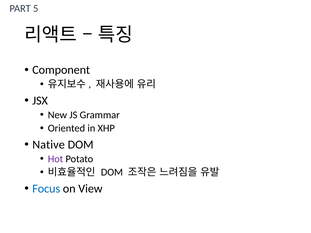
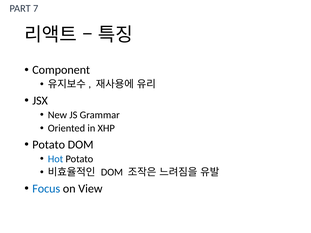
5: 5 -> 7 (36, 8)
Native: Native -> Potato (49, 145)
Hot colour: purple -> blue (56, 159)
